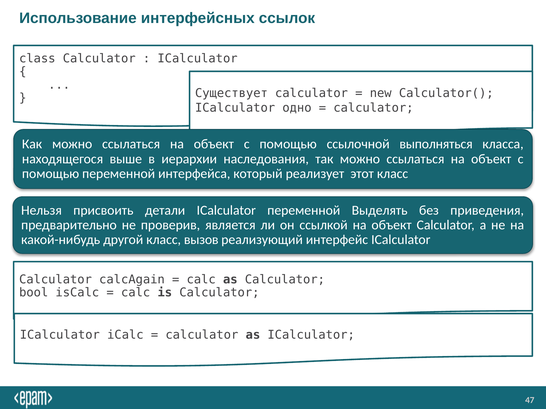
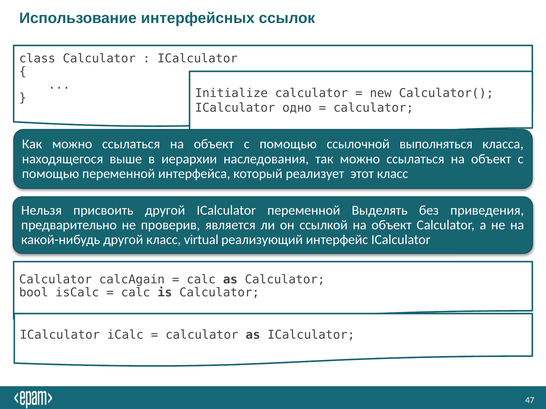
Существует: Существует -> Initialize (231, 93)
присвоить детали: детали -> другой (165, 211)
вызов: вызов -> virtual (201, 240)
